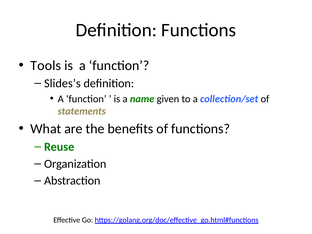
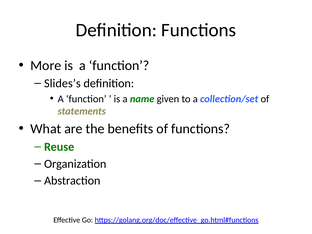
Tools: Tools -> More (46, 65)
